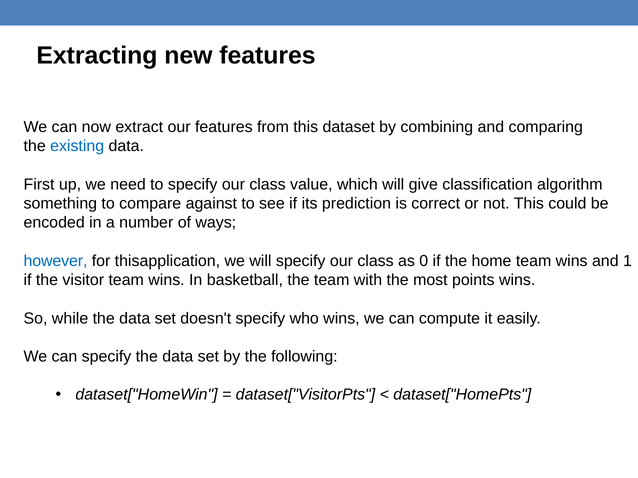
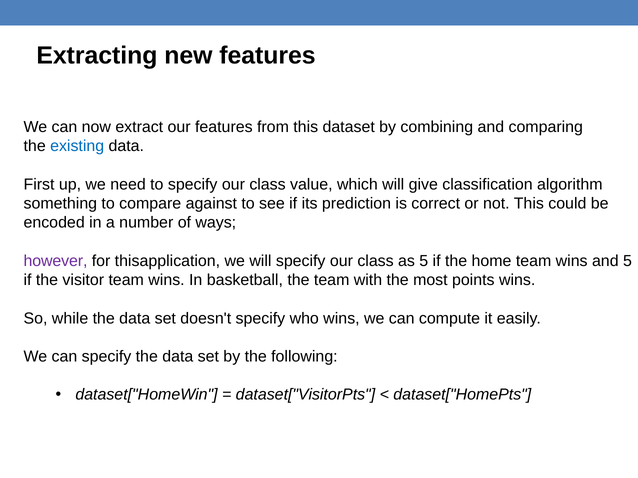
however colour: blue -> purple (56, 261)
as 0: 0 -> 5 (424, 261)
and 1: 1 -> 5 (627, 261)
